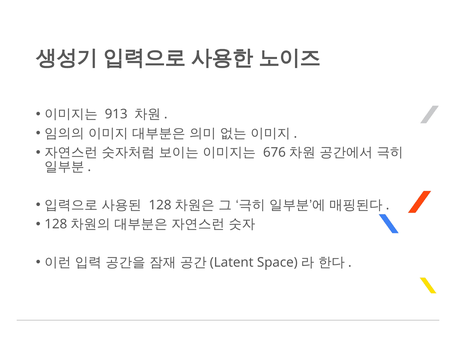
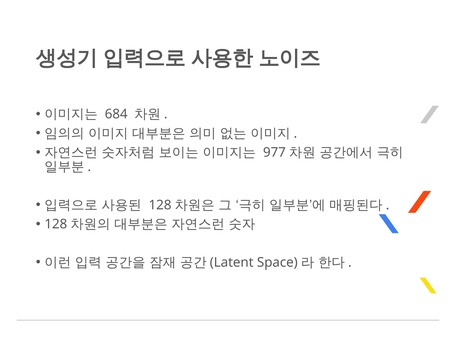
913: 913 -> 684 (116, 114)
676: 676 -> 977 (274, 152)
